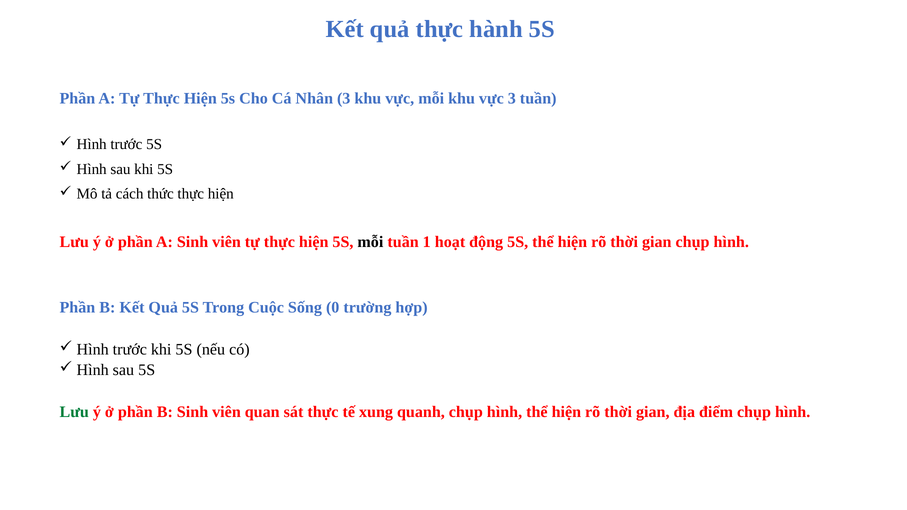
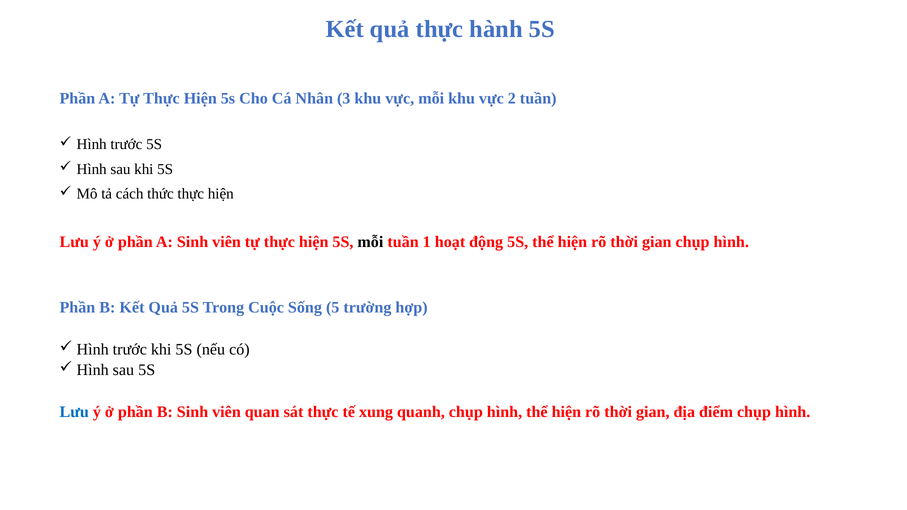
vực 3: 3 -> 2 (512, 98)
0: 0 -> 5 (333, 308)
Lưu colour: green -> blue (74, 412)
